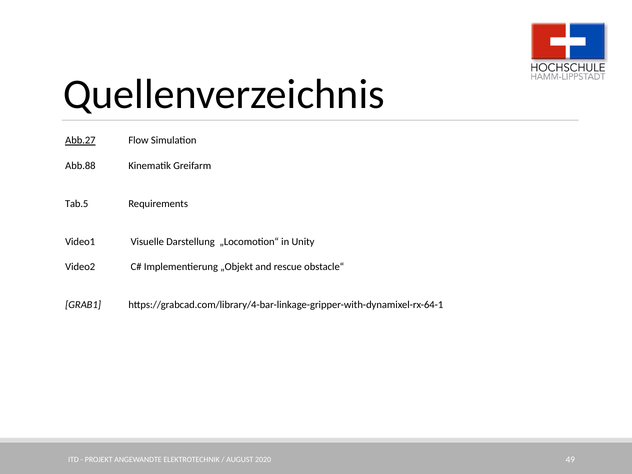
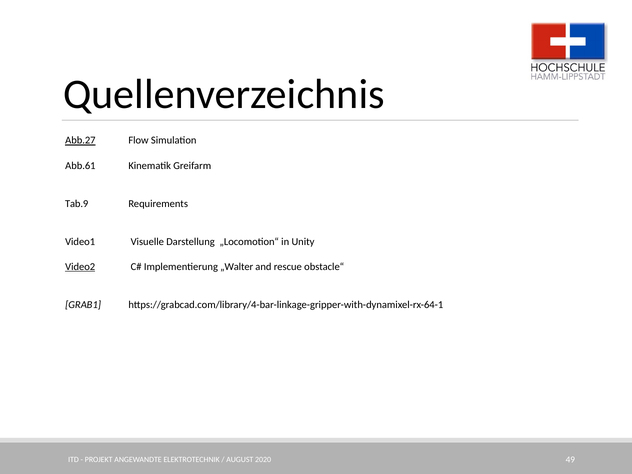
Abb.88: Abb.88 -> Abb.61 (80, 166)
Tab.5: Tab.5 -> Tab.9 (77, 204)
Video2 underline: none -> present (80, 267)
„Objekt: „Objekt -> „Walter (237, 267)
